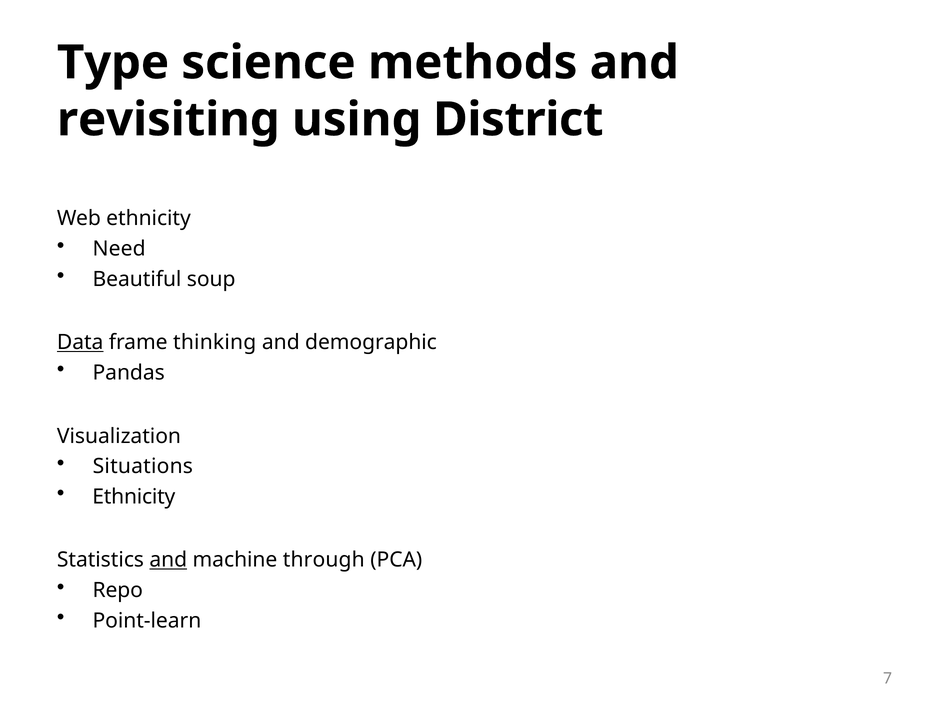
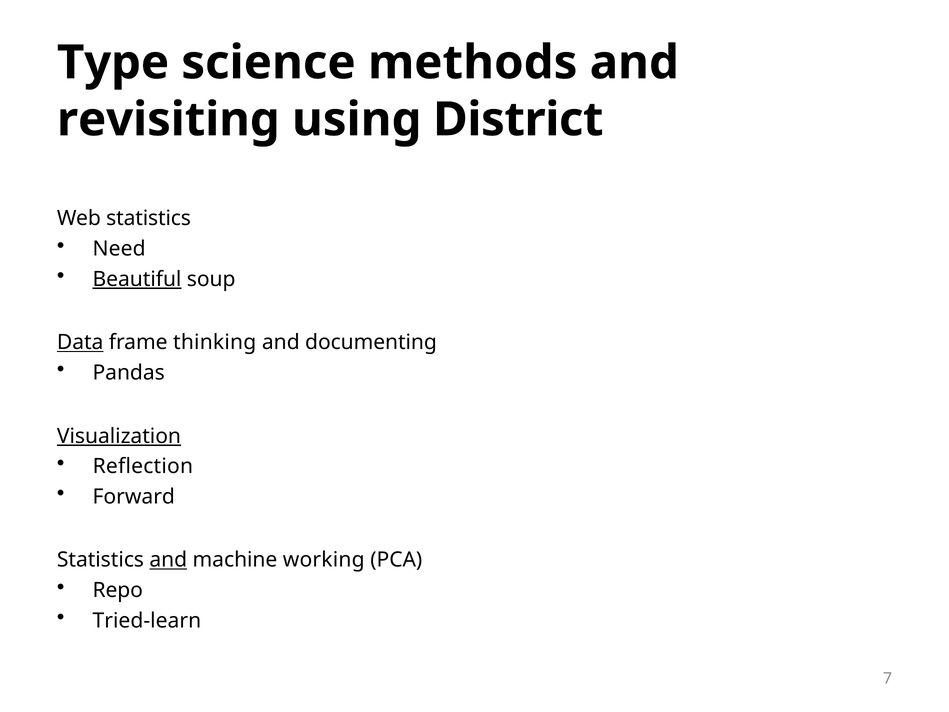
Web ethnicity: ethnicity -> statistics (149, 218)
Beautiful underline: none -> present (137, 279)
demographic: demographic -> documenting (371, 342)
Visualization underline: none -> present (119, 436)
Situations: Situations -> Reflection (143, 466)
Ethnicity: Ethnicity -> Forward (134, 497)
through: through -> working (324, 560)
Point-learn: Point-learn -> Tried-learn (147, 620)
